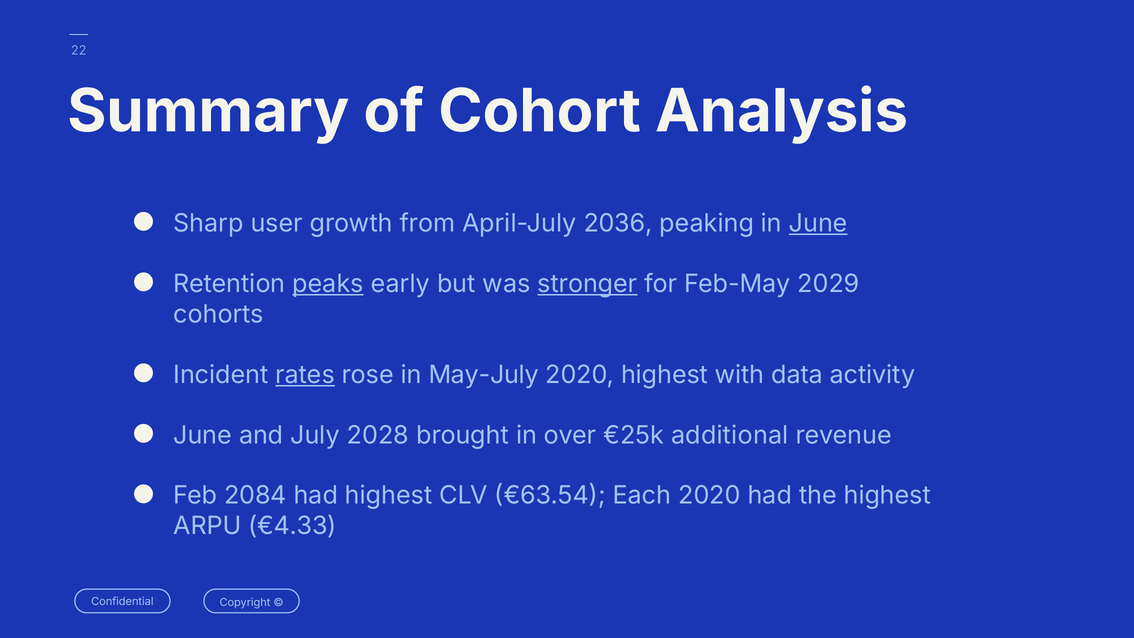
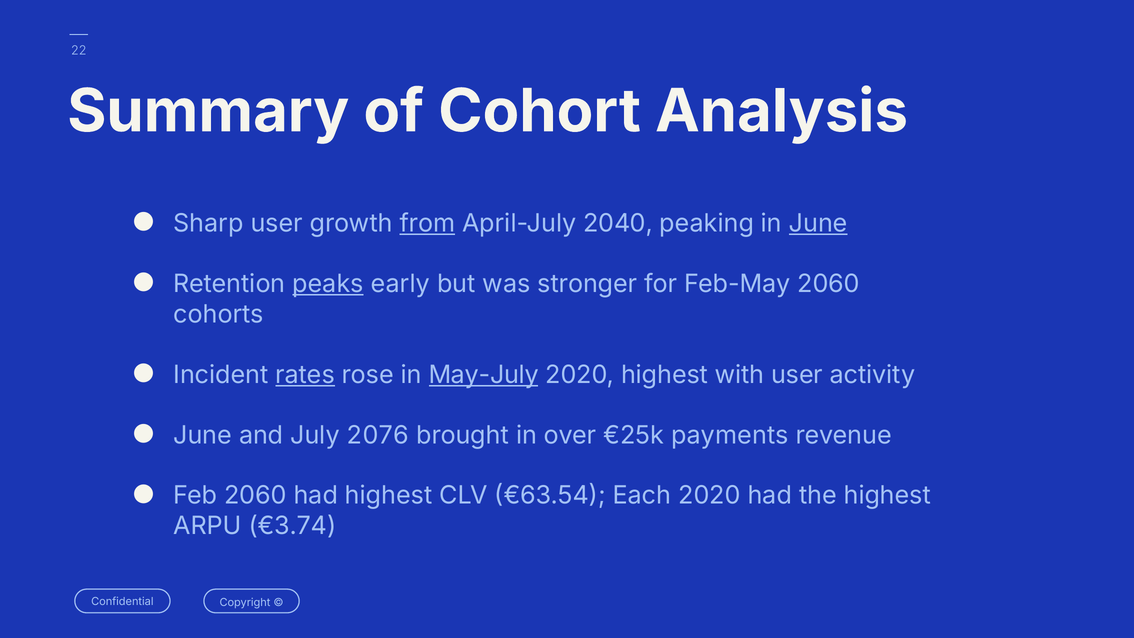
from underline: none -> present (427, 224)
2036: 2036 -> 2040 (618, 224)
stronger underline: present -> none (587, 284)
Feb-May 2029: 2029 -> 2060 (828, 284)
May-July underline: none -> present (484, 375)
with data: data -> user (797, 375)
2028: 2028 -> 2076 (378, 435)
additional: additional -> payments (730, 435)
Feb 2084: 2084 -> 2060 (255, 496)
€4.33: €4.33 -> €3.74 (292, 526)
